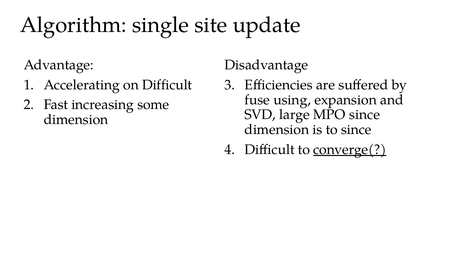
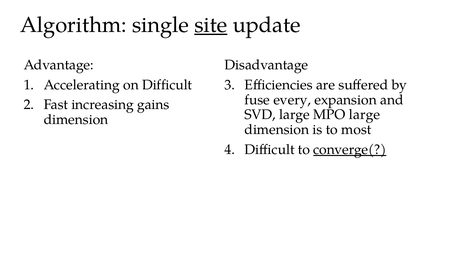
site underline: none -> present (211, 25)
using: using -> every (292, 100)
some: some -> gains (153, 105)
MPO since: since -> large (365, 115)
to since: since -> most (356, 130)
